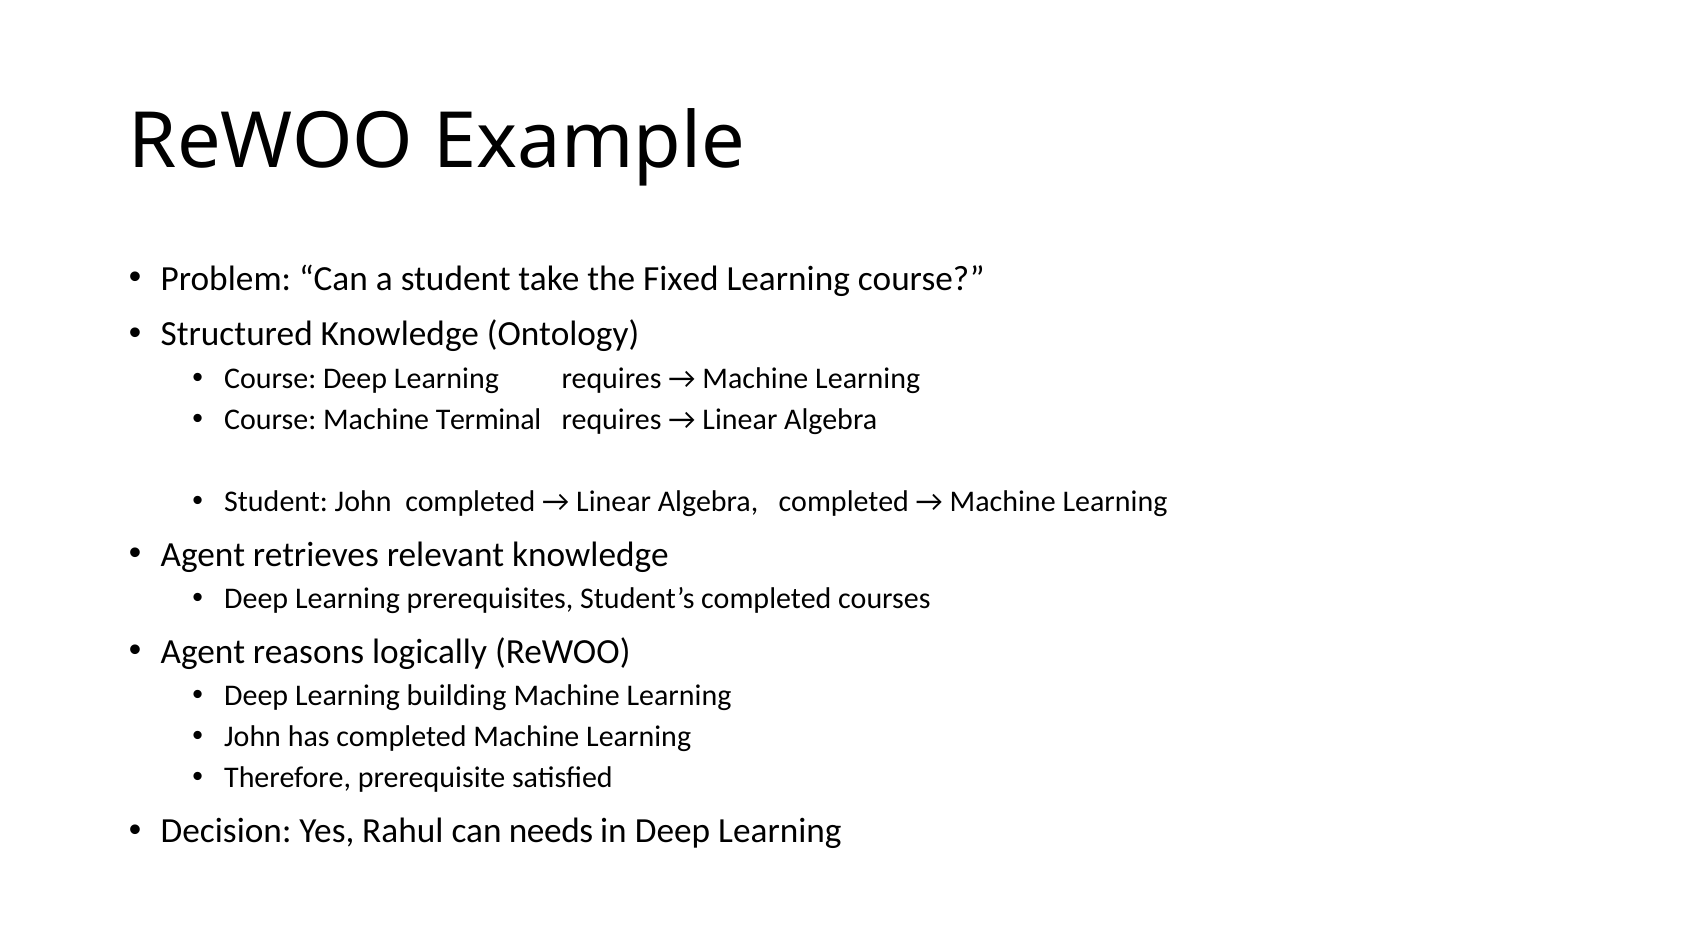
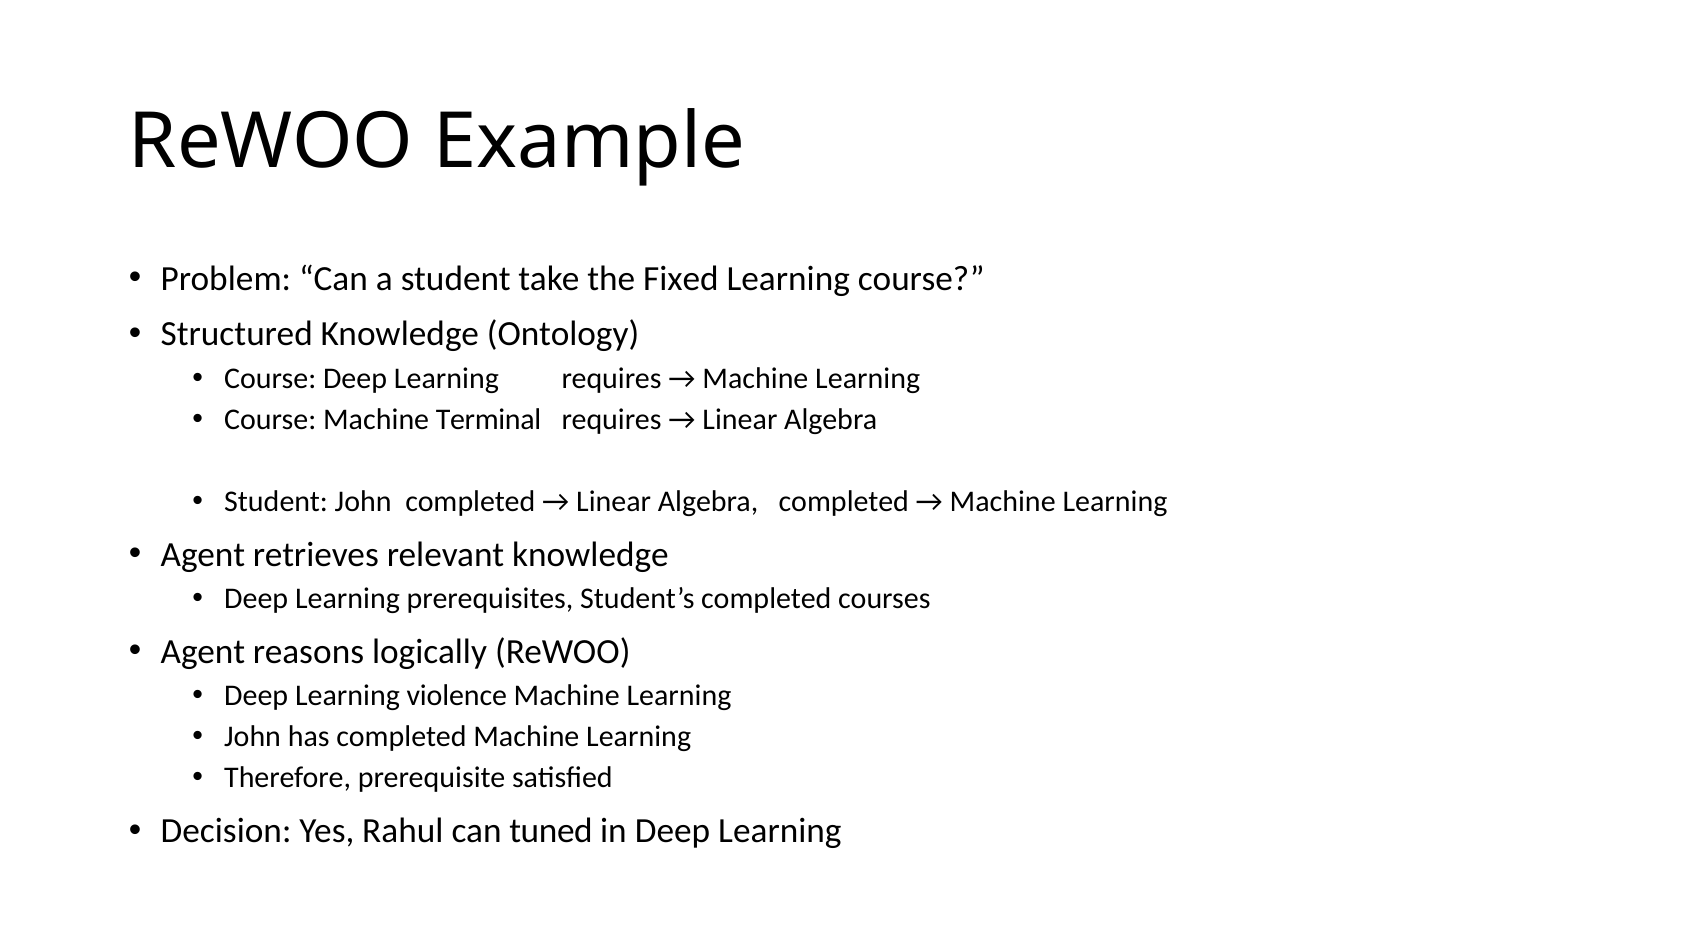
building: building -> violence (457, 695)
needs: needs -> tuned (551, 831)
